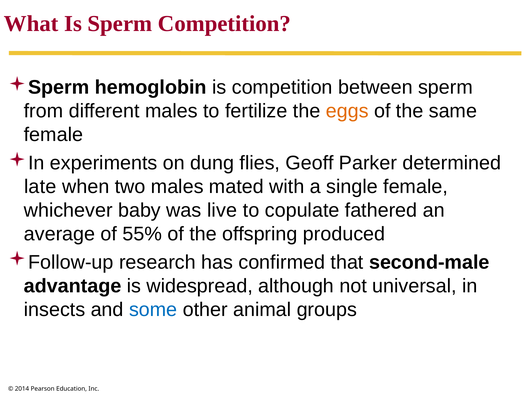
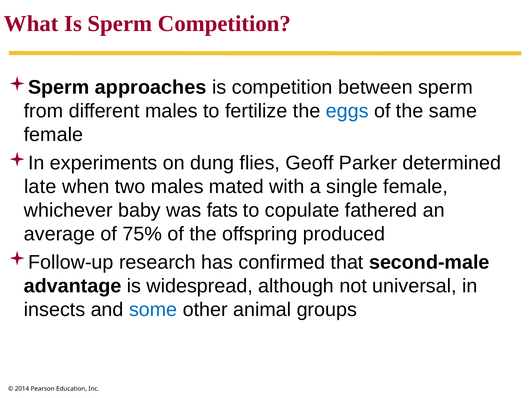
hemoglobin: hemoglobin -> approaches (151, 88)
eggs colour: orange -> blue (347, 111)
live: live -> fats (222, 210)
55%: 55% -> 75% (142, 234)
